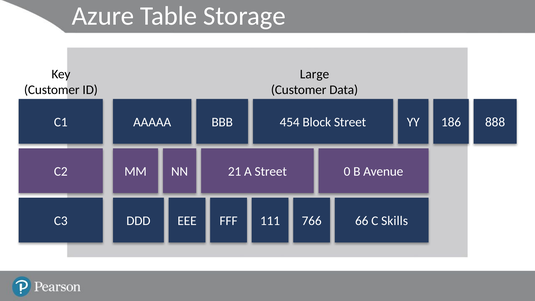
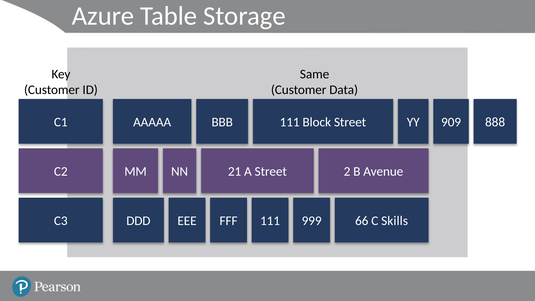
Large: Large -> Same (315, 74)
BBB 454: 454 -> 111 (290, 122)
186: 186 -> 909 (451, 122)
0: 0 -> 2 (347, 172)
766: 766 -> 999 (312, 221)
